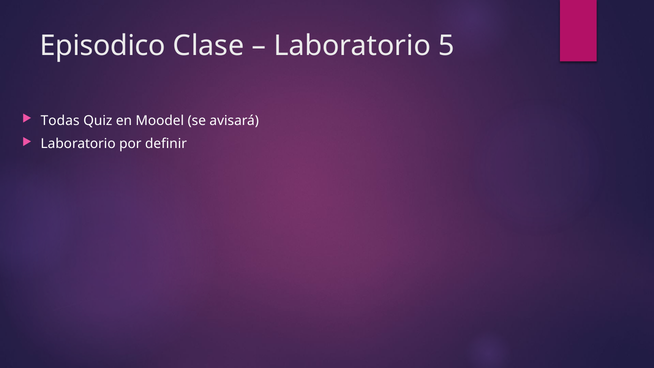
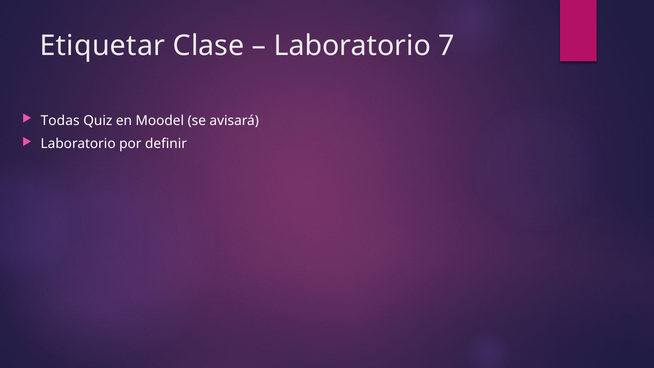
Episodico: Episodico -> Etiquetar (102, 46)
5: 5 -> 7 (447, 46)
